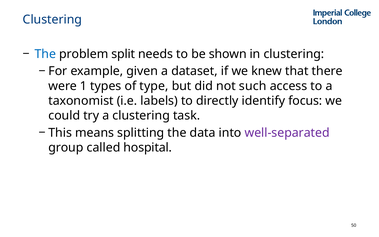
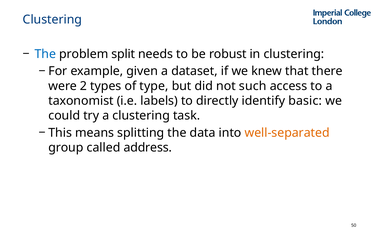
shown: shown -> robust (228, 54)
1: 1 -> 2 (84, 86)
focus: focus -> basic (305, 101)
well-separated colour: purple -> orange (287, 133)
hospital: hospital -> address (148, 147)
